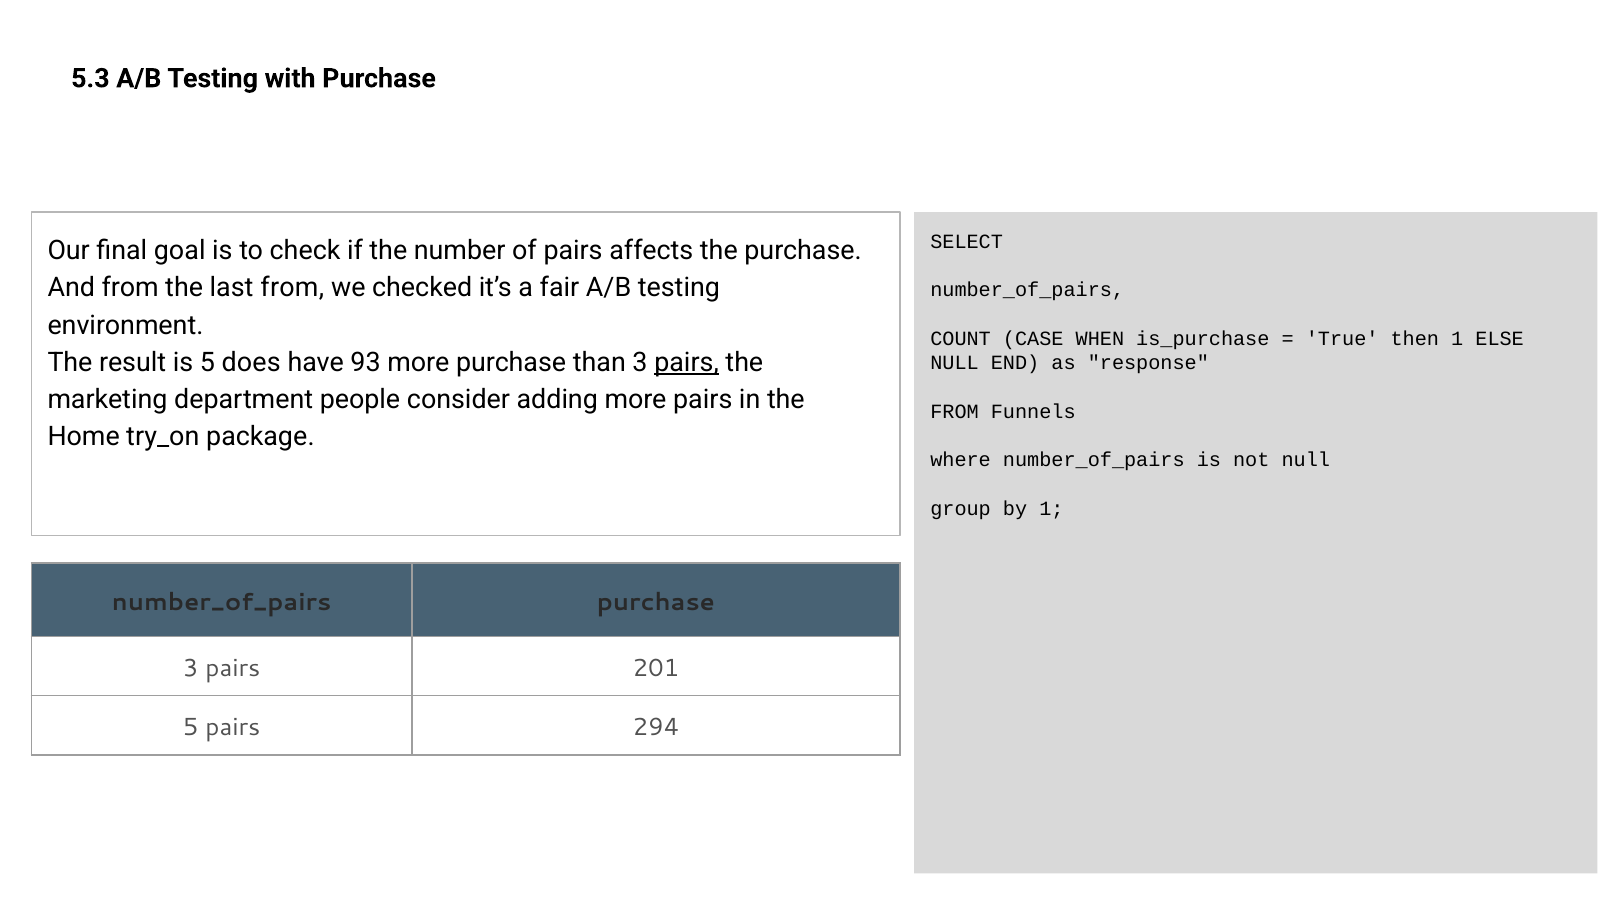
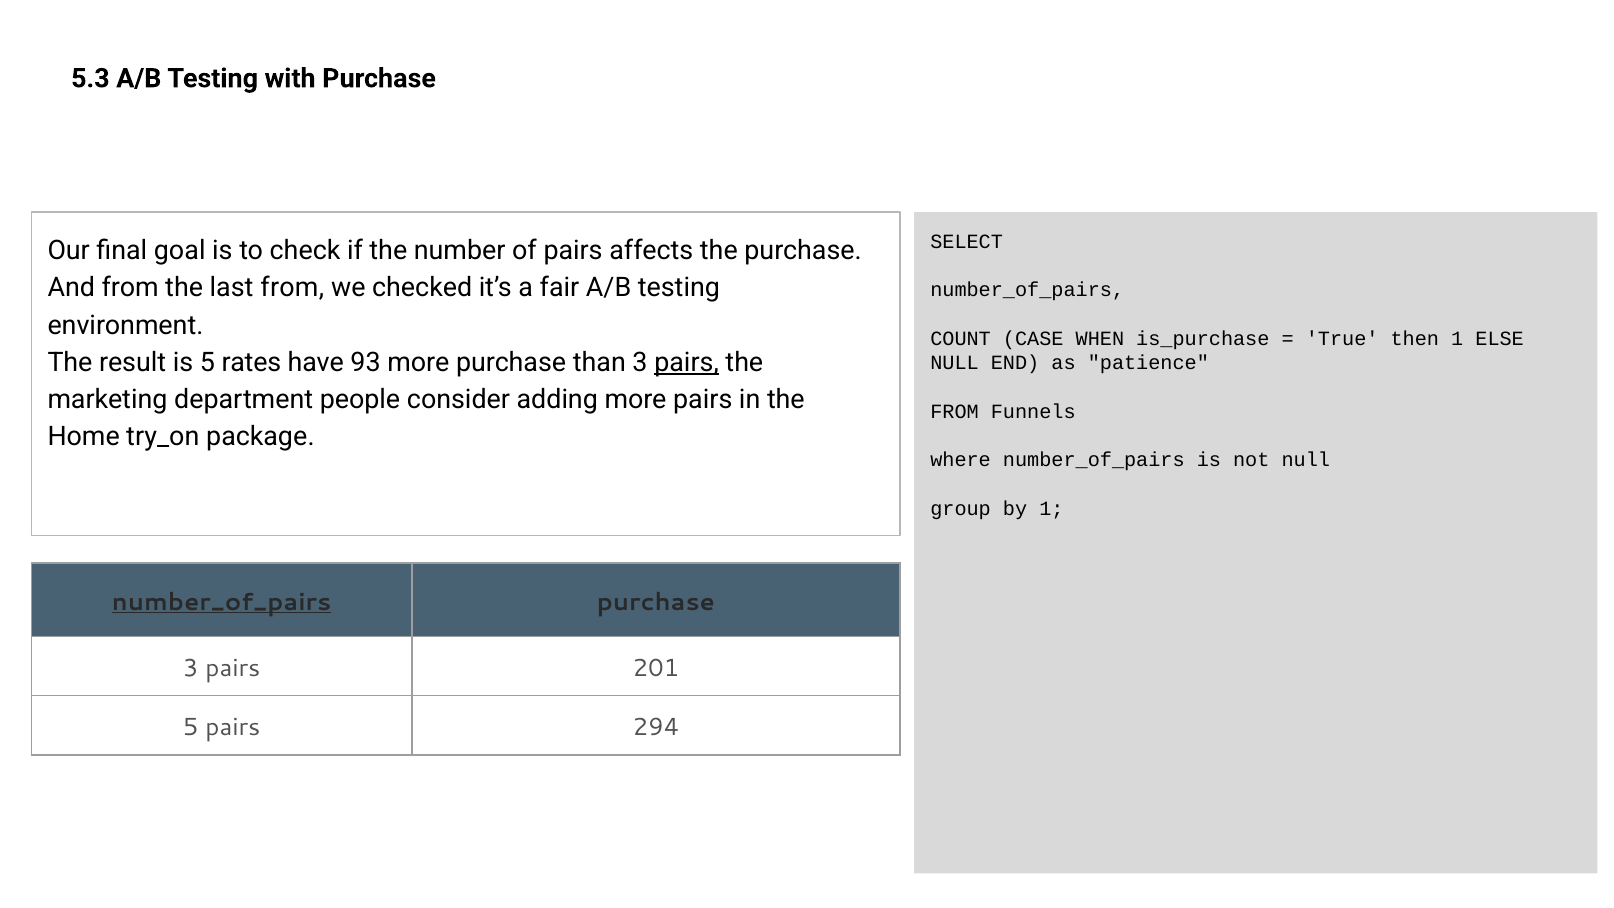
does: does -> rates (251, 362)
response: response -> patience (1148, 363)
number_of_pairs underline: none -> present (222, 602)
